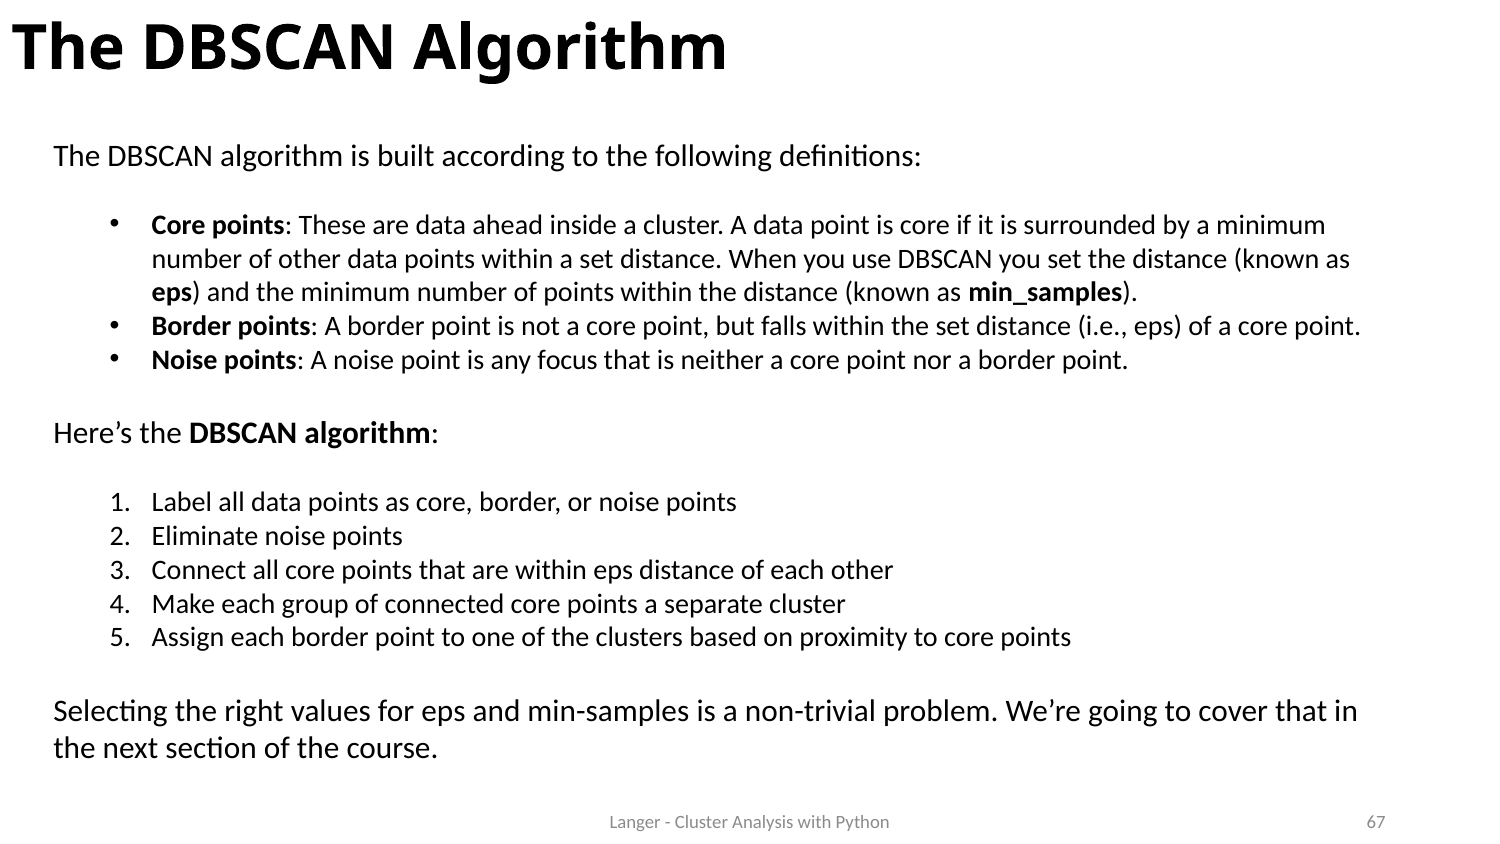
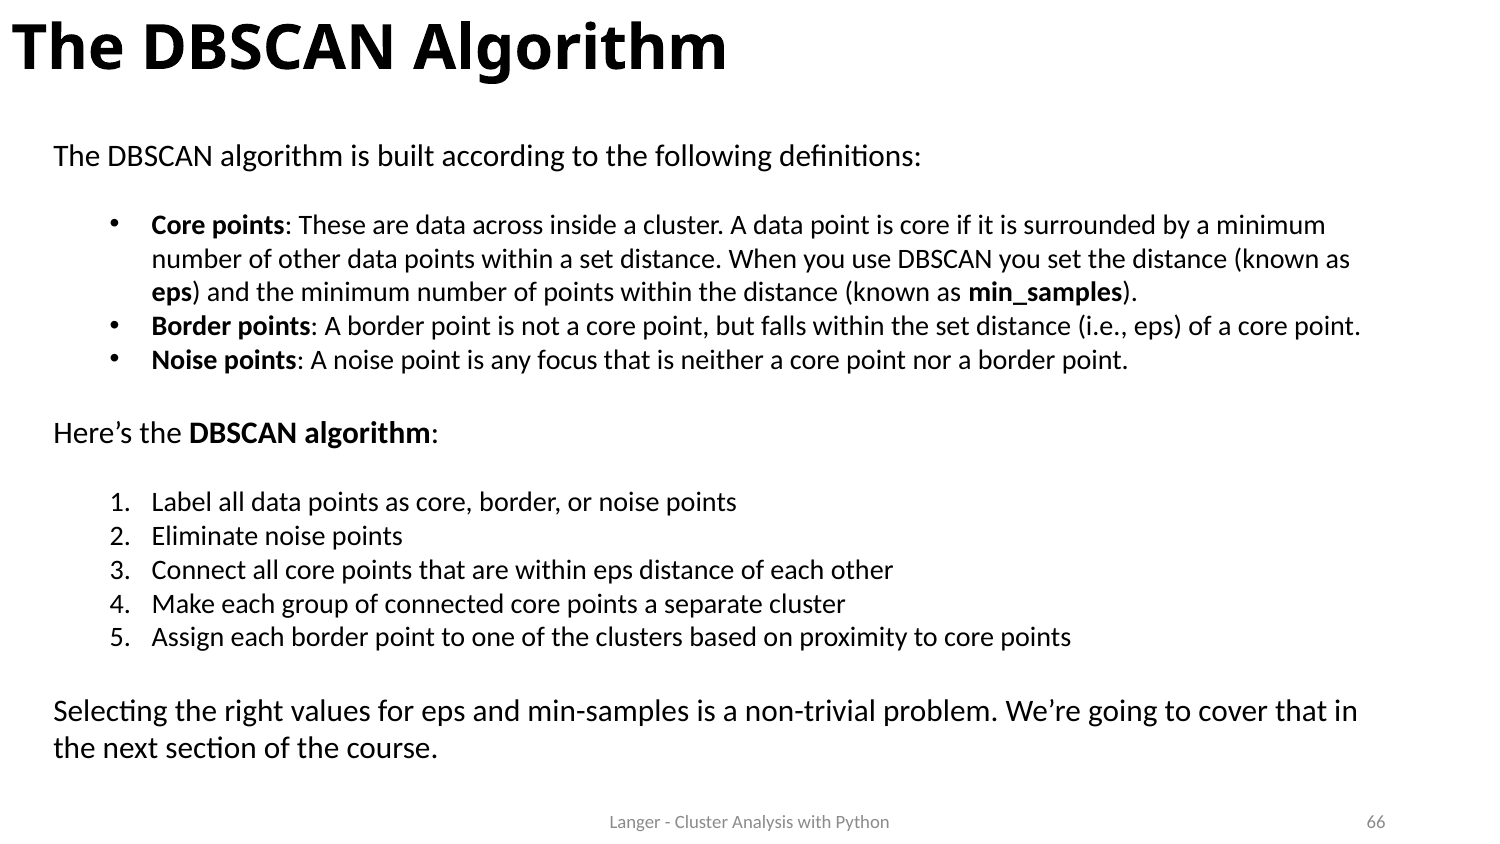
ahead: ahead -> across (508, 225)
67: 67 -> 66 (1376, 822)
